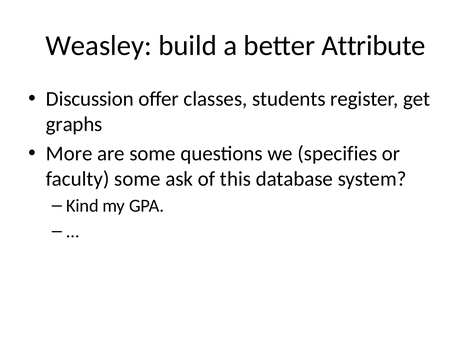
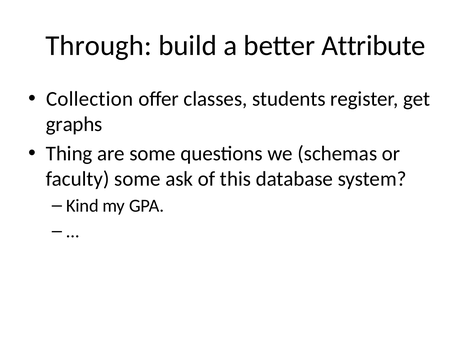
Weasley: Weasley -> Through (99, 46)
Discussion: Discussion -> Collection (90, 99)
More: More -> Thing (69, 153)
specifies: specifies -> schemas (337, 153)
